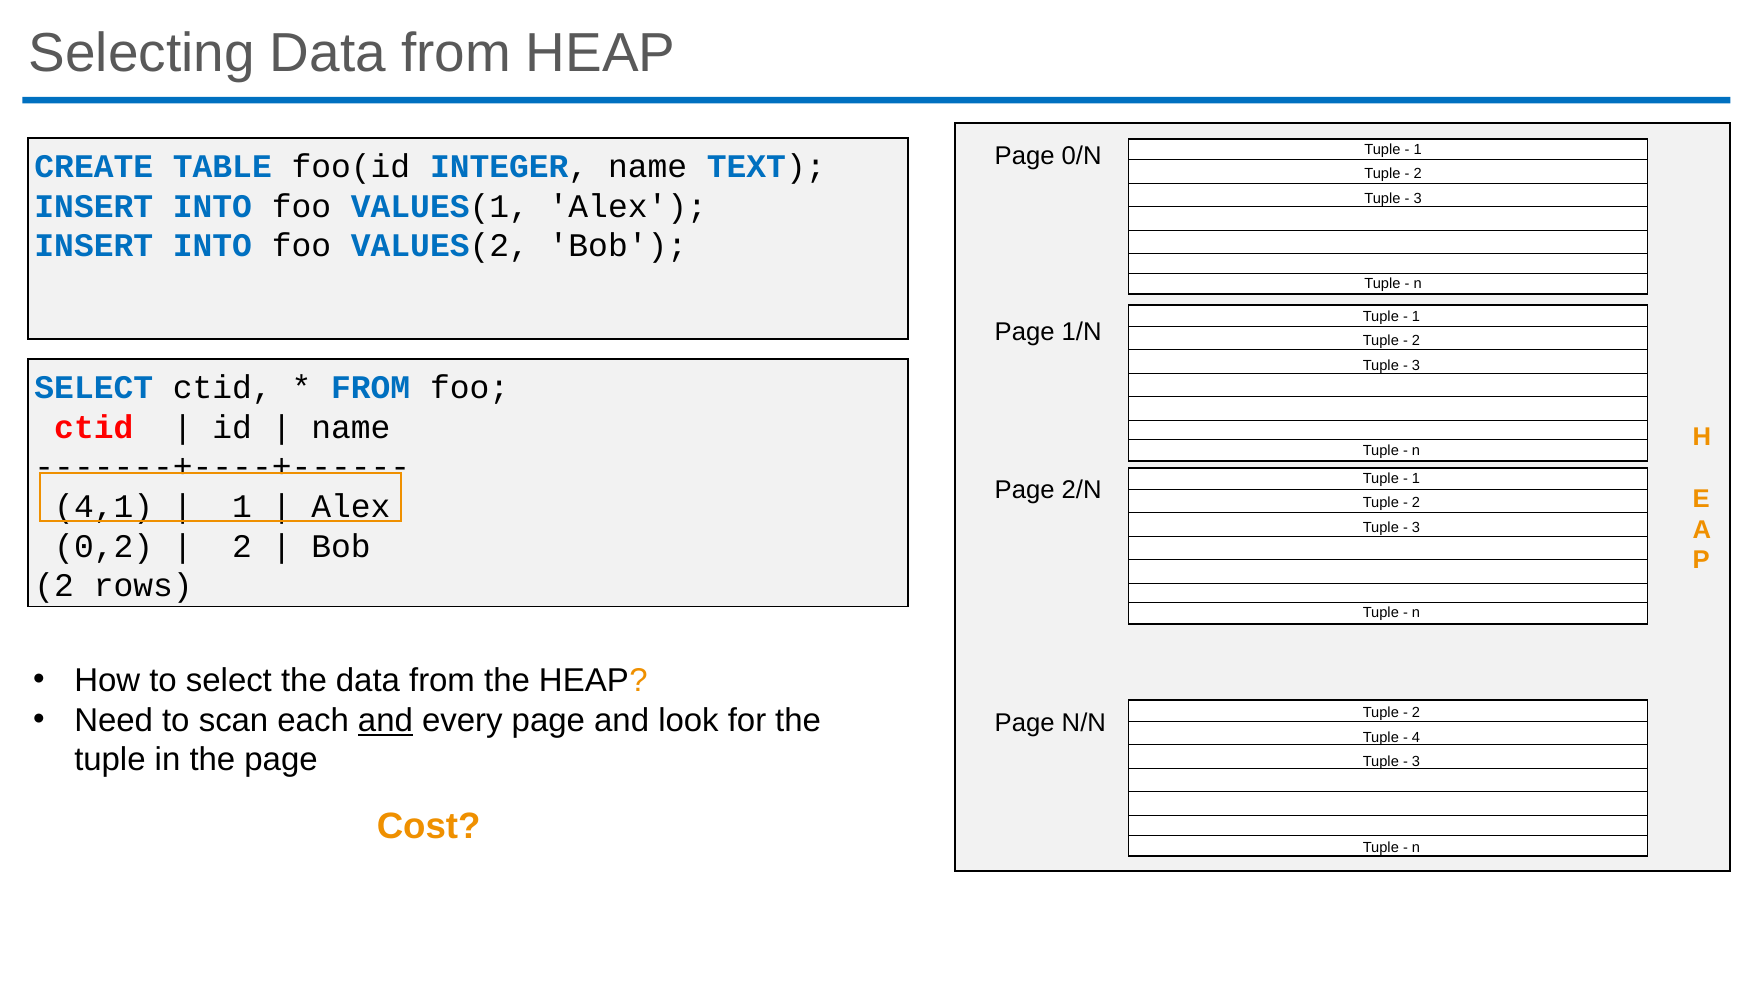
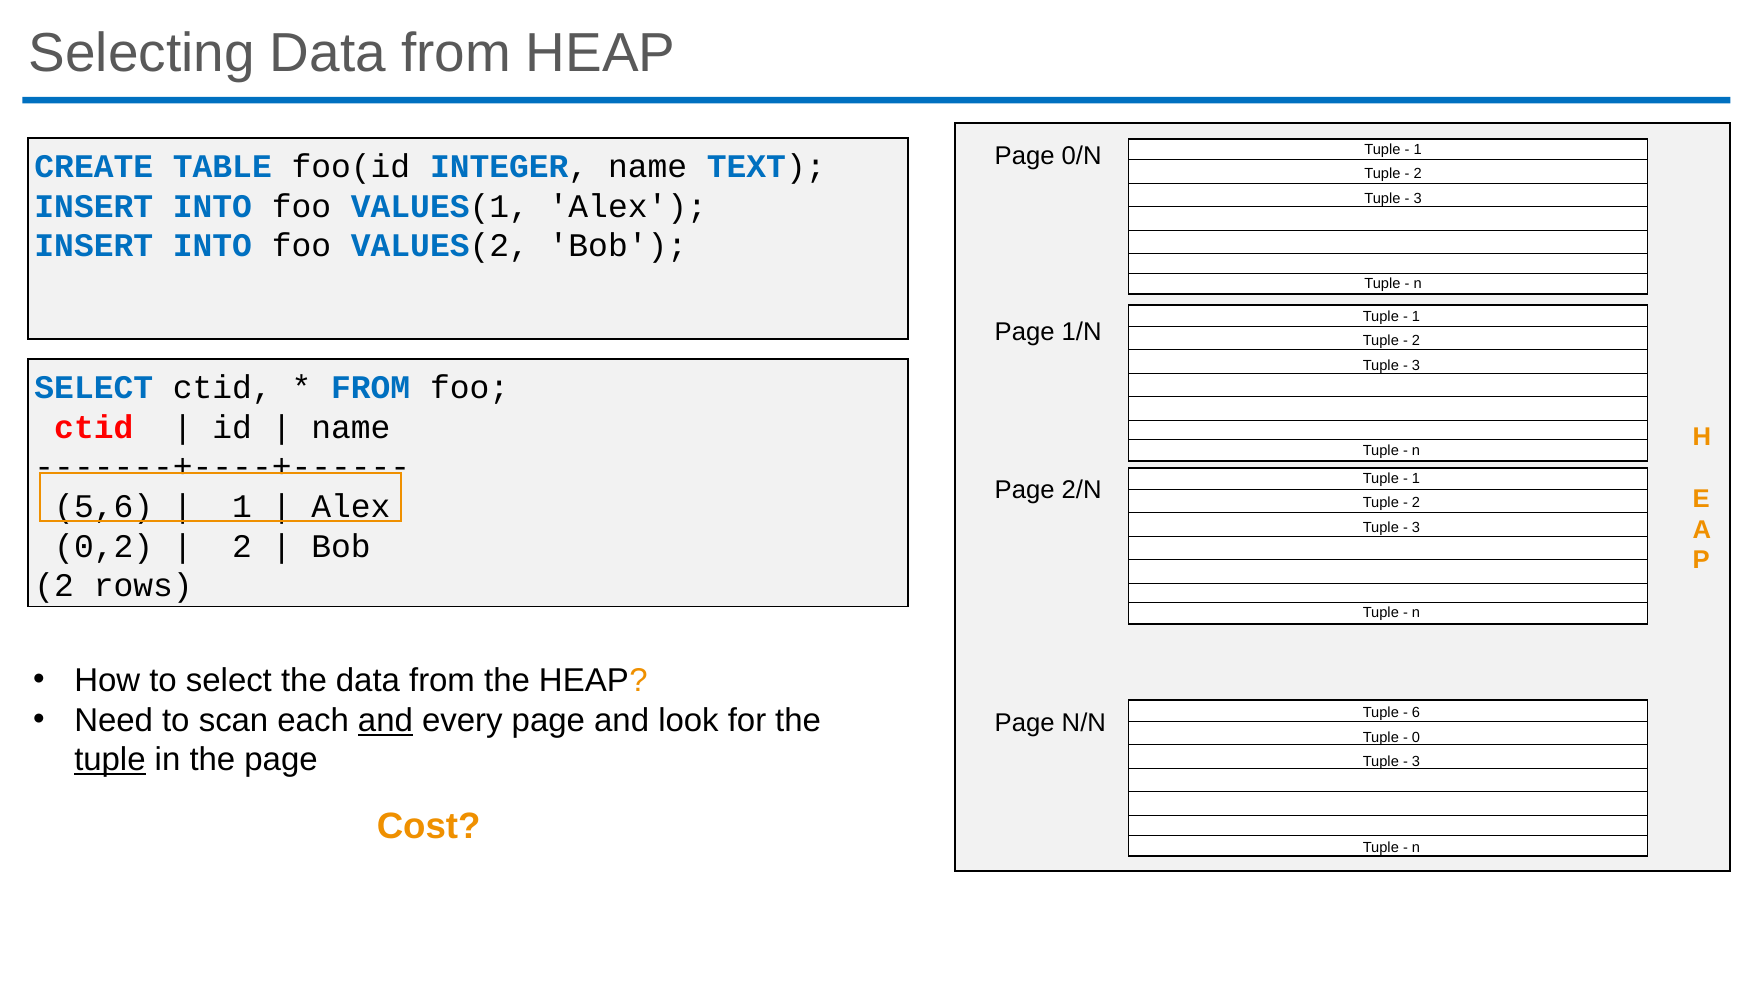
4,1: 4,1 -> 5,6 (104, 507)
2: 2 -> 6 (1416, 713)
4: 4 -> 0 (1416, 737)
tuple underline: none -> present (110, 760)
